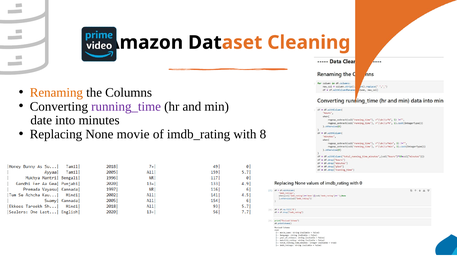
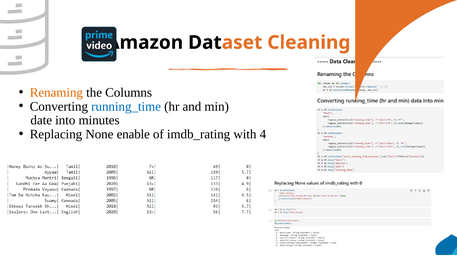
running_time colour: purple -> blue (126, 106)
movie: movie -> enable (133, 134)
8: 8 -> 4 (263, 134)
